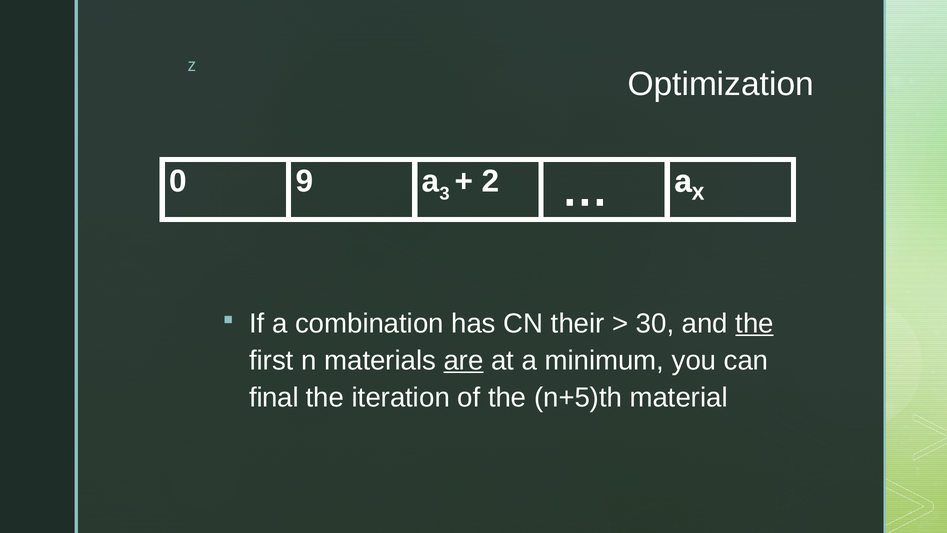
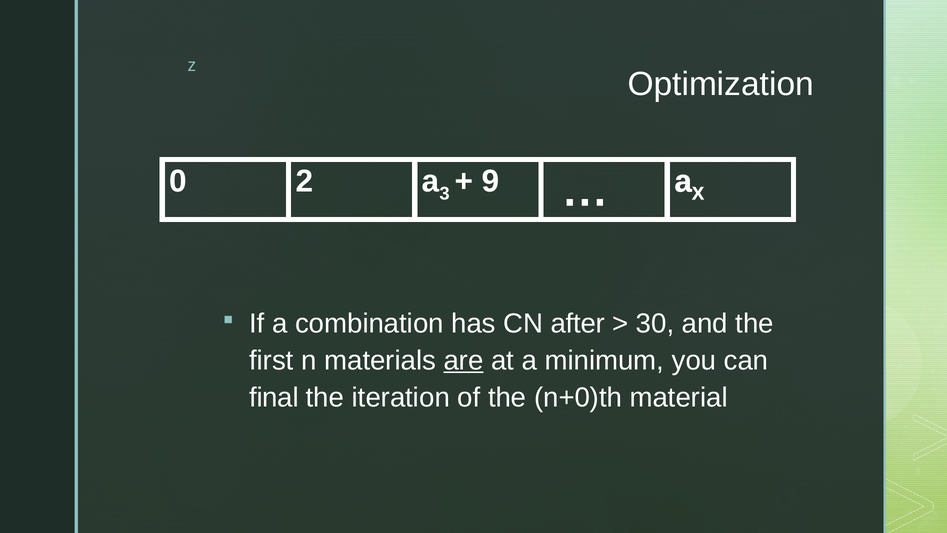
9: 9 -> 2 (304, 181)
2: 2 -> 9 (491, 181)
their: their -> after (578, 323)
the underline: present -> none (755, 323)
n+5)th: n+5)th -> n+0)th (578, 397)
